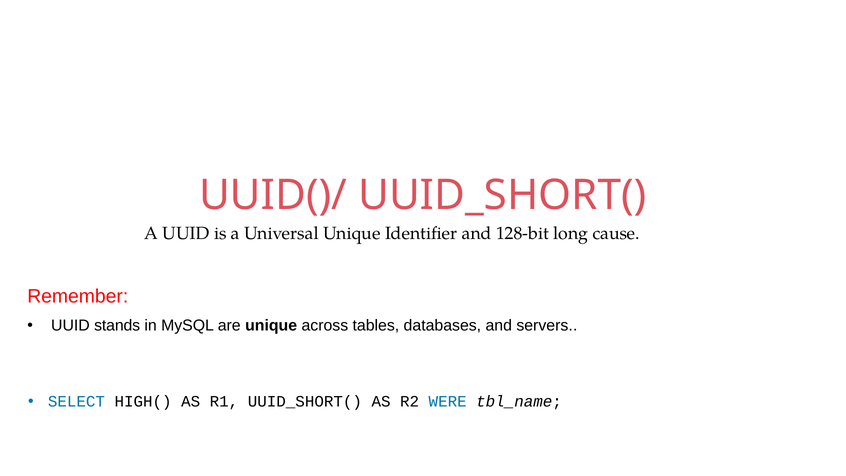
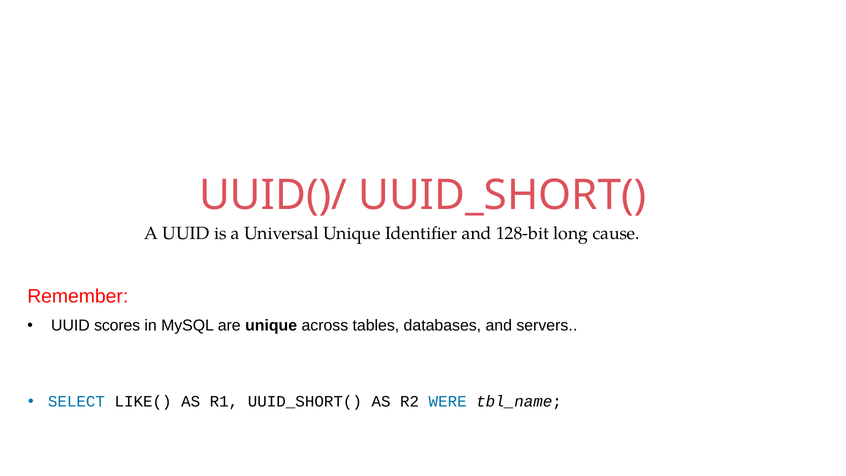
stands: stands -> scores (117, 326)
HIGH(: HIGH( -> LIKE( (143, 402)
